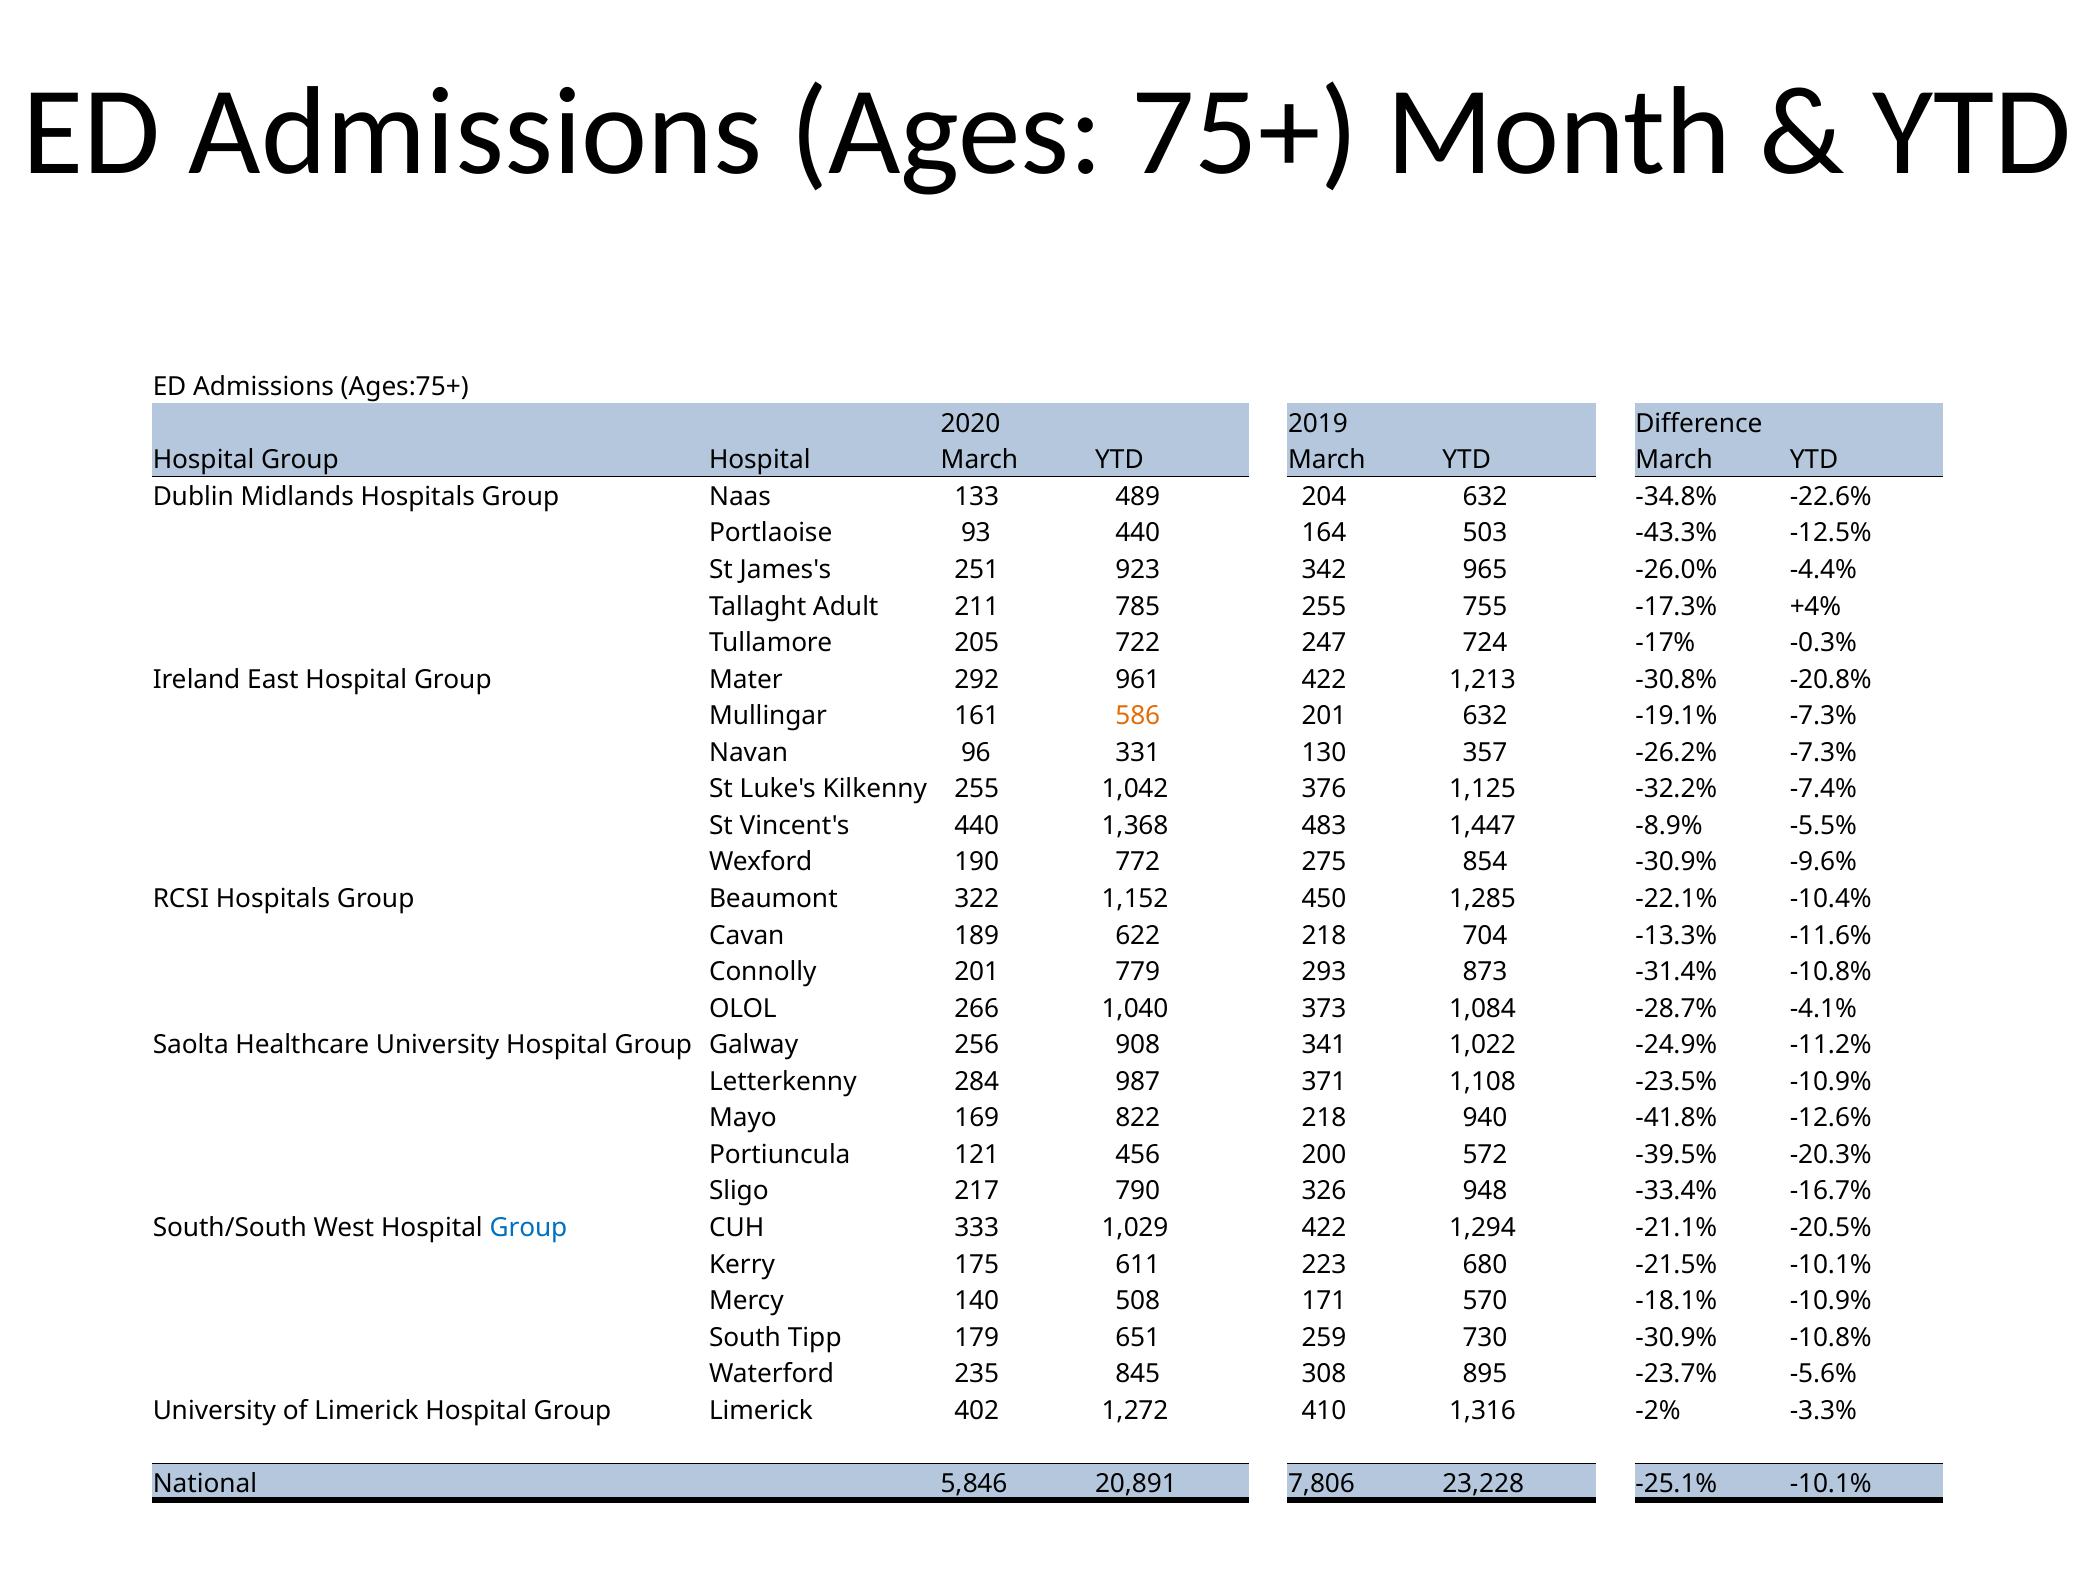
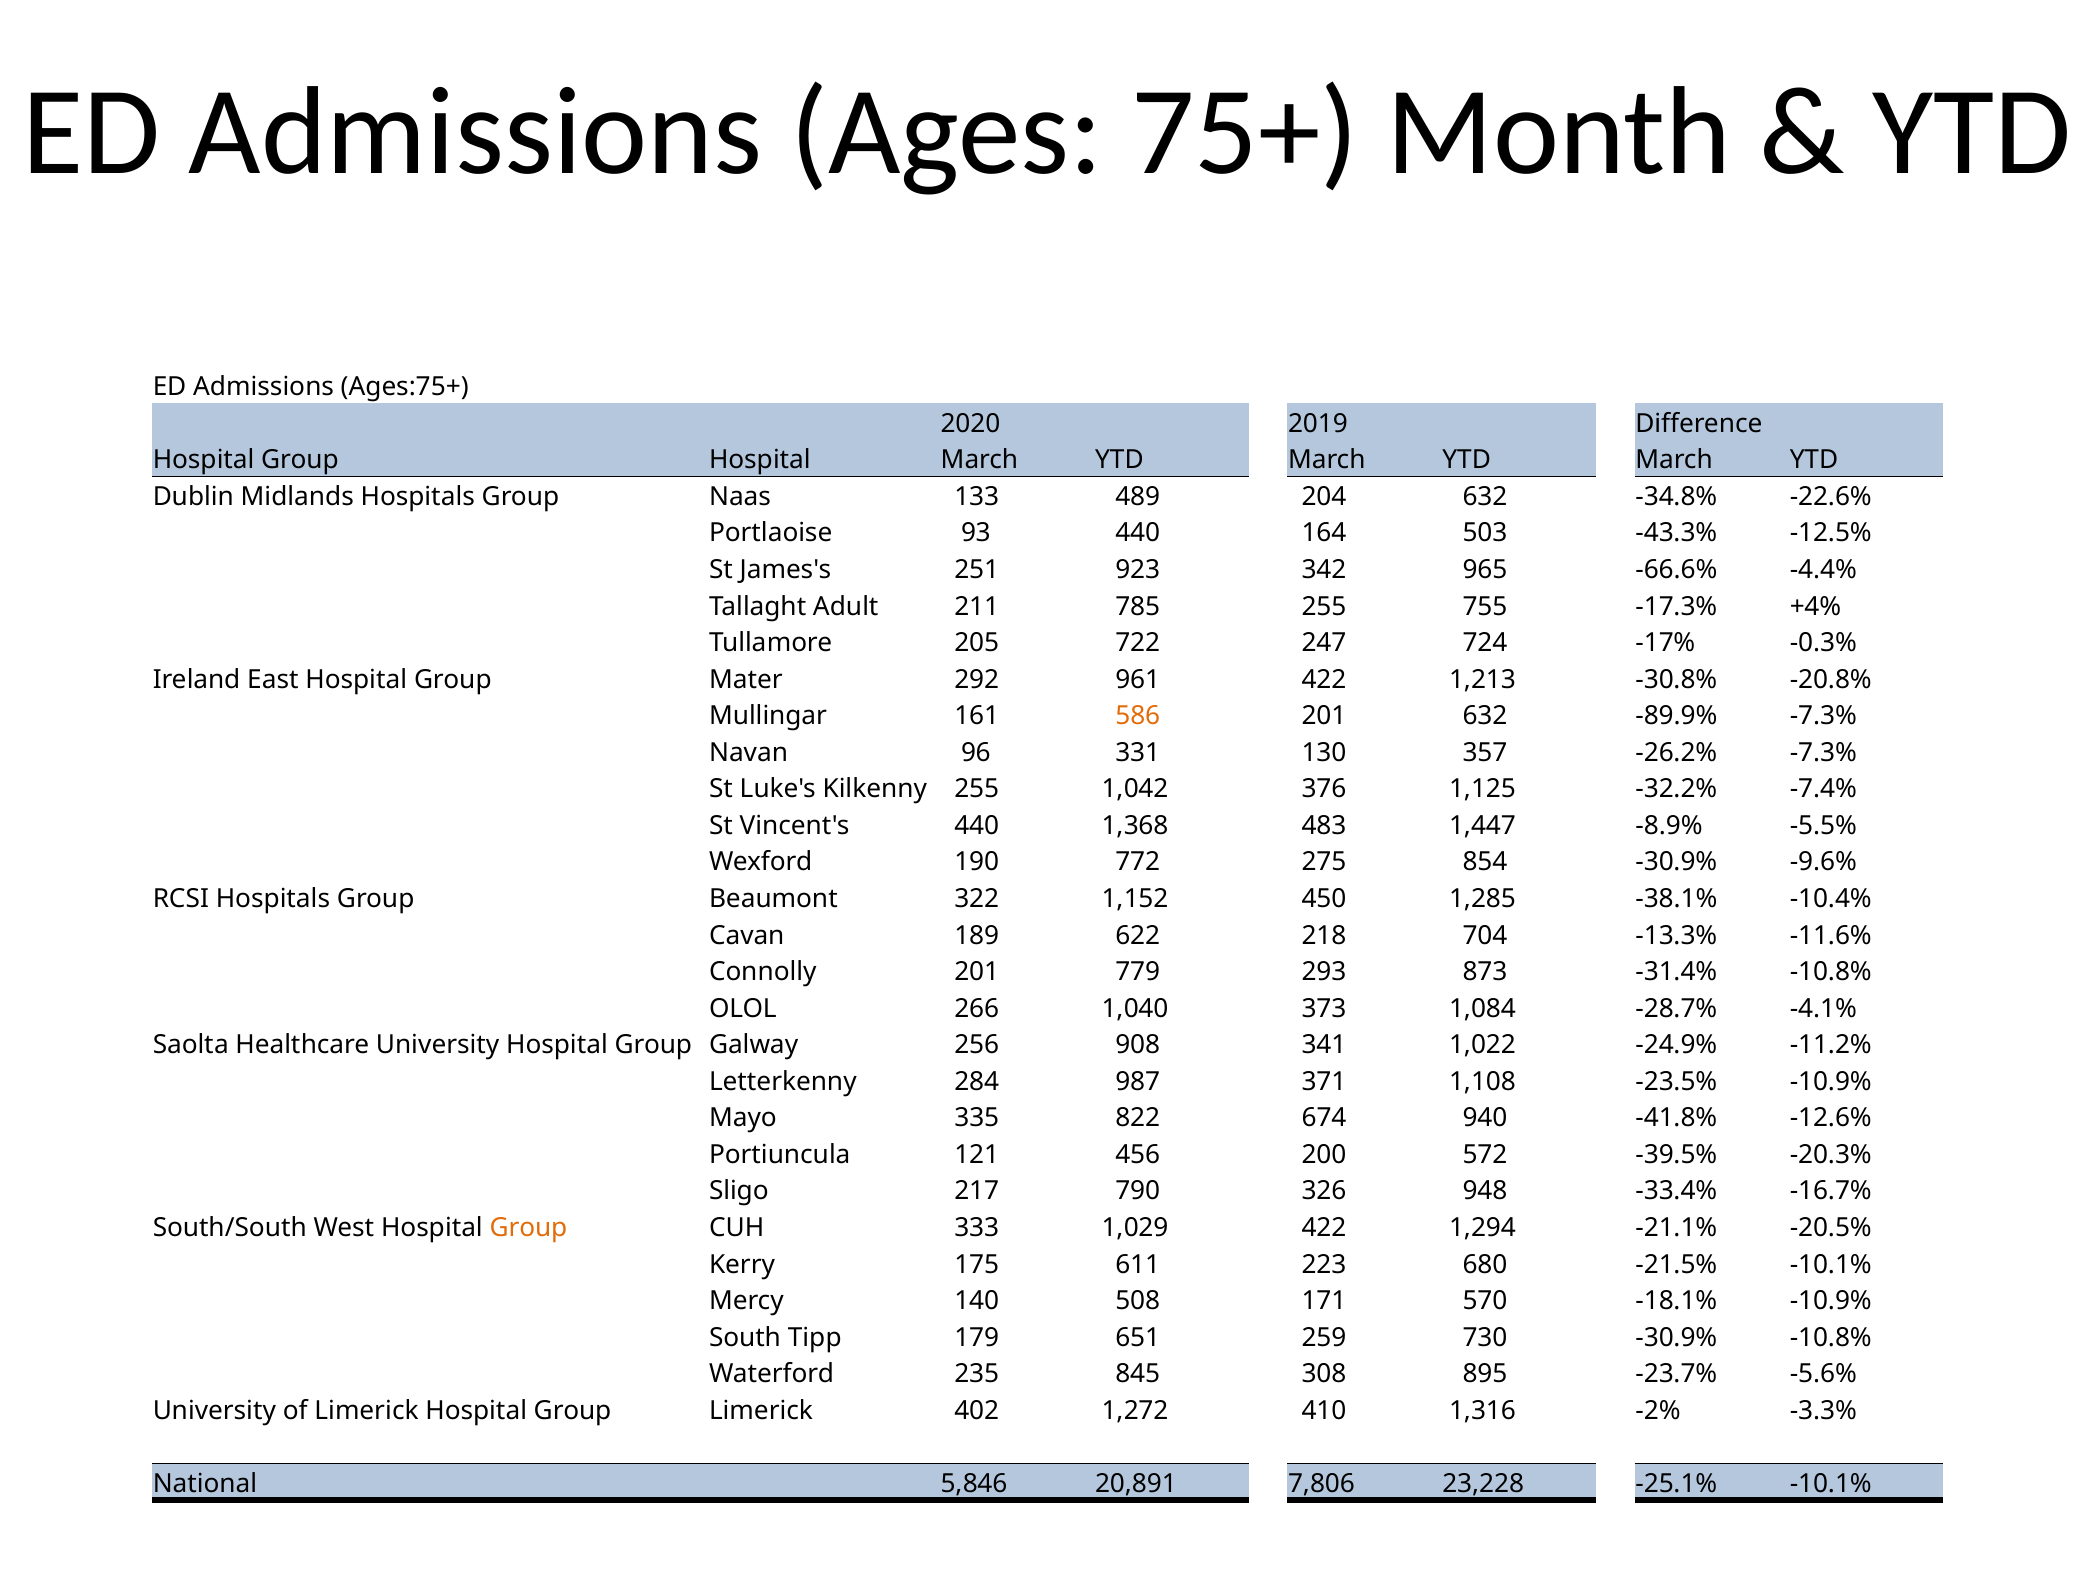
-26.0%: -26.0% -> -66.6% (1676, 570)
-19.1%: -19.1% -> -89.9% (1676, 716)
-22.1%: -22.1% -> -38.1% (1676, 899)
169: 169 -> 335 (977, 1118)
822 218: 218 -> 674 (1324, 1118)
Group colour: blue -> orange (528, 1228)
